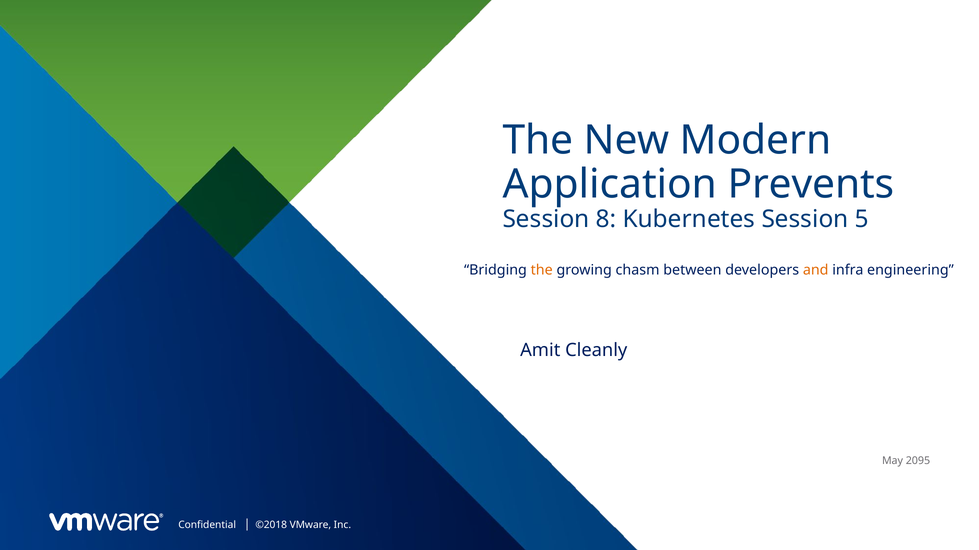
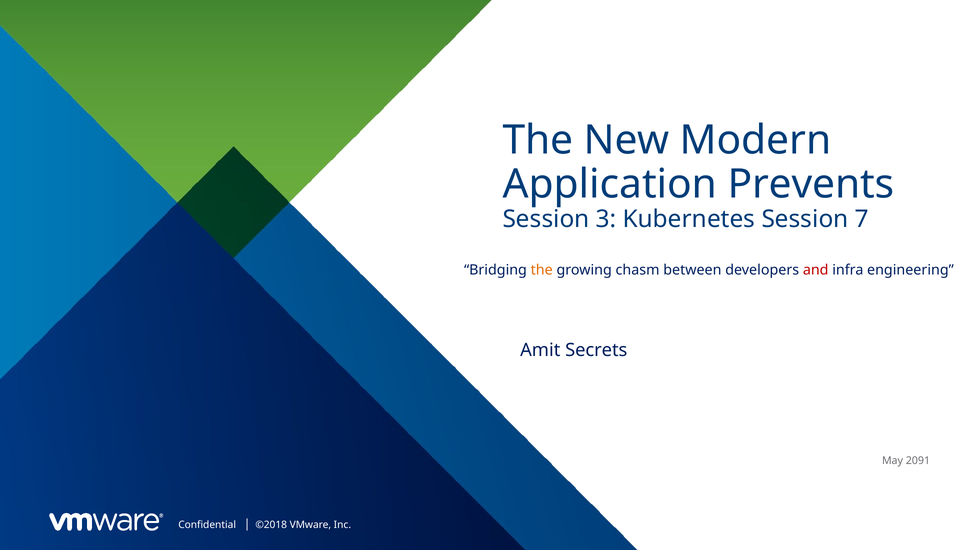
8: 8 -> 3 (606, 220)
5: 5 -> 7 (862, 220)
and colour: orange -> red (816, 270)
Cleanly: Cleanly -> Secrets (596, 351)
2095: 2095 -> 2091 (918, 461)
